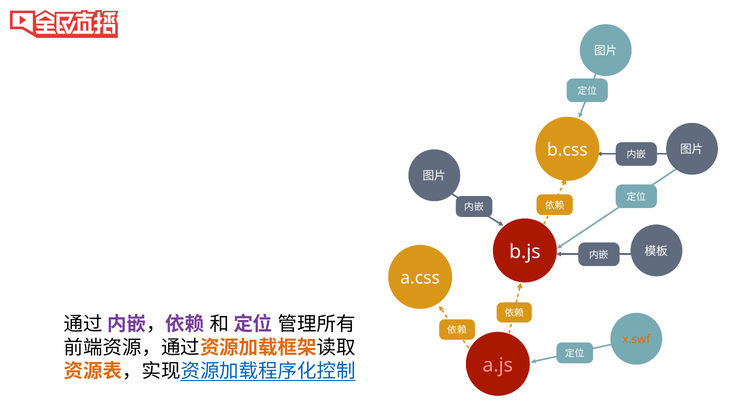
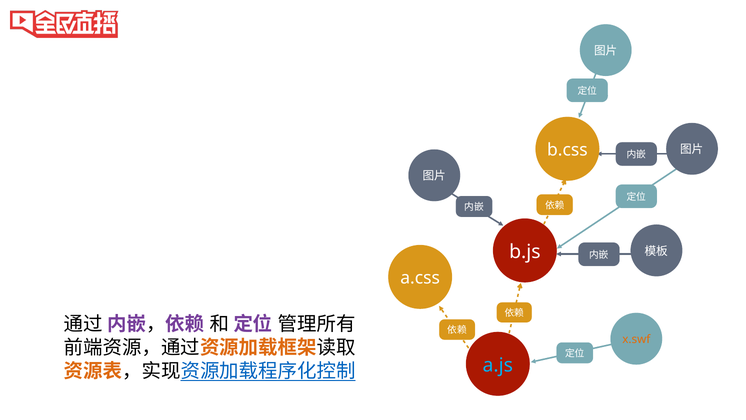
a.js colour: pink -> light blue (498, 365)
